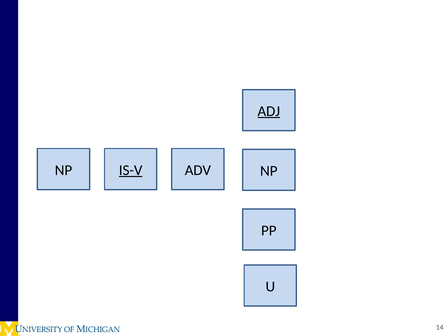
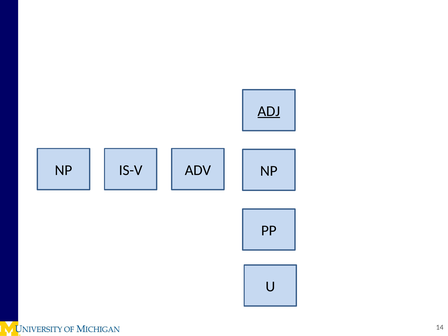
IS-V underline: present -> none (131, 170)
